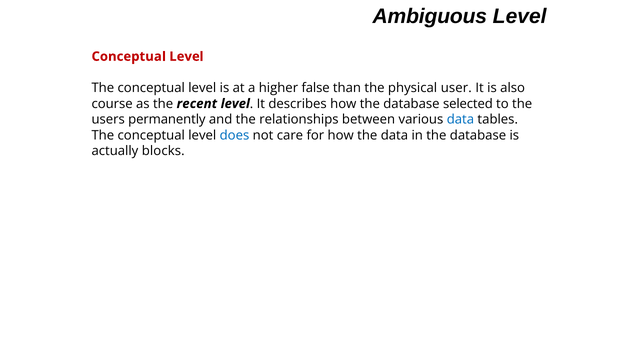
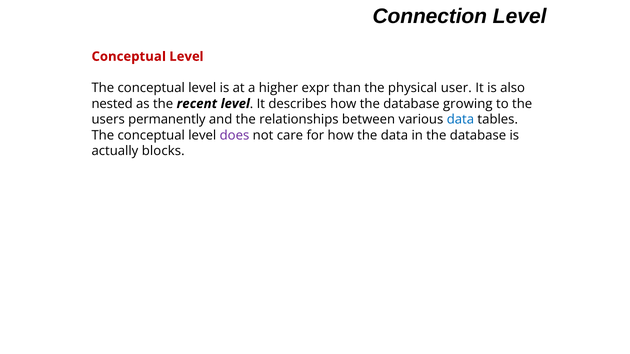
Ambiguous: Ambiguous -> Connection (430, 16)
false: false -> expr (316, 88)
course: course -> nested (112, 104)
selected: selected -> growing (468, 104)
does colour: blue -> purple (234, 135)
